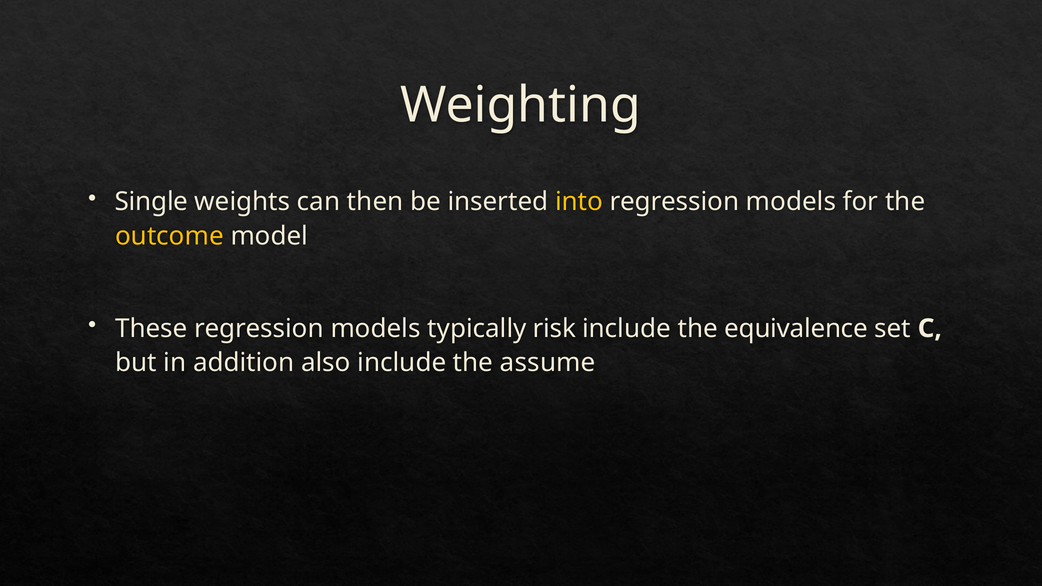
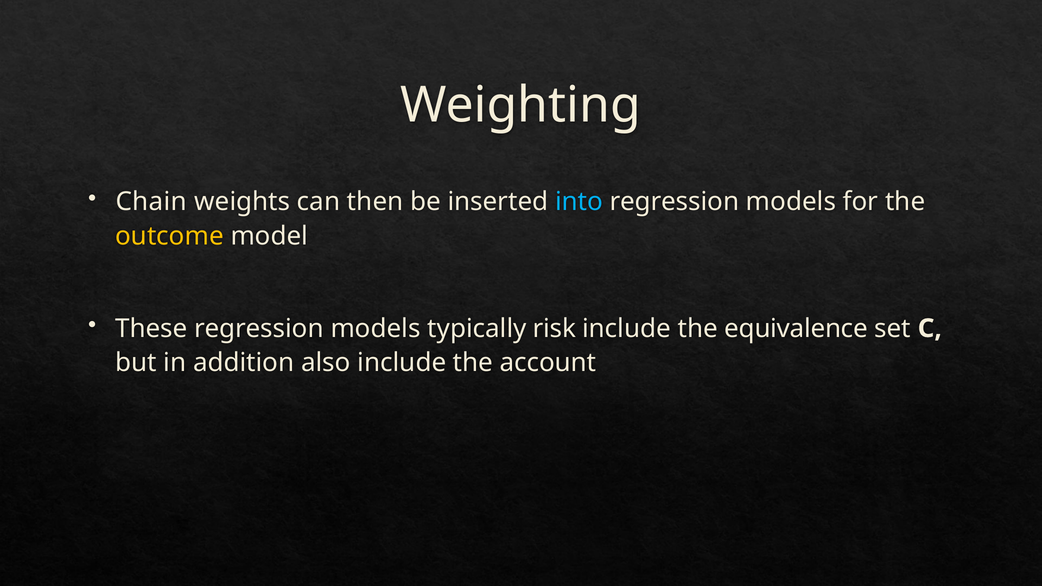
Single: Single -> Chain (151, 202)
into colour: yellow -> light blue (579, 202)
assume: assume -> account (548, 363)
